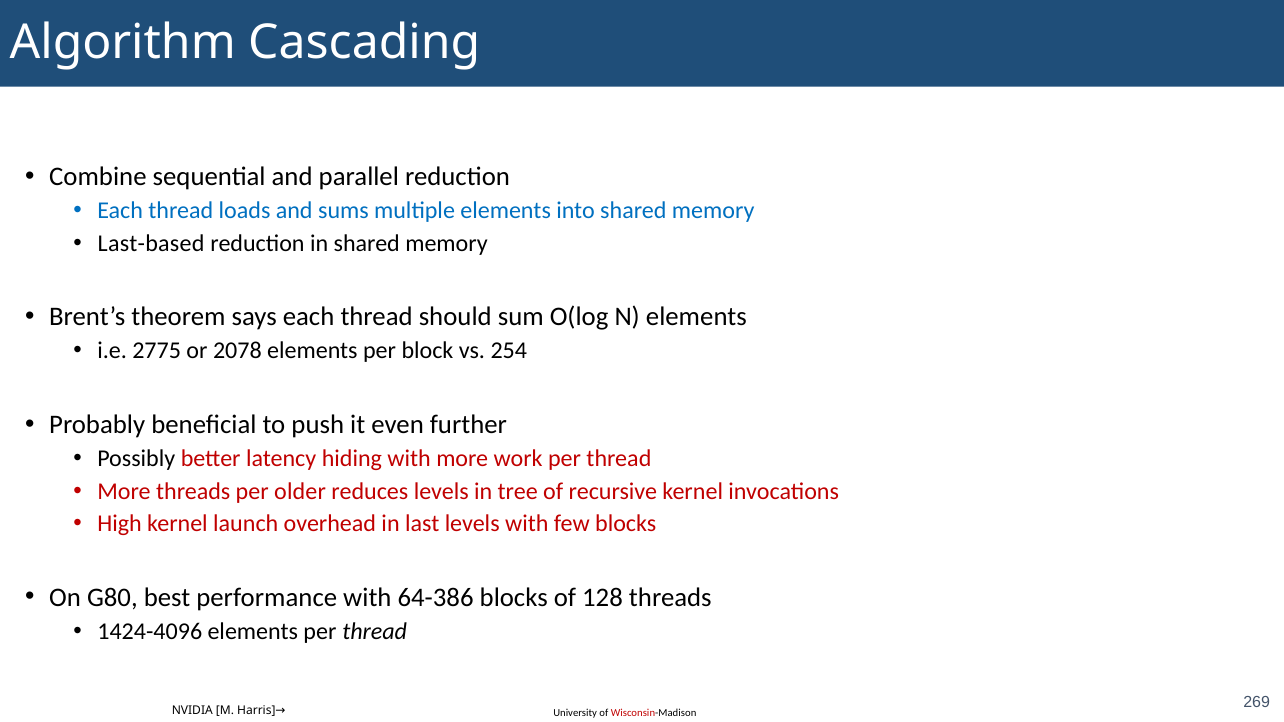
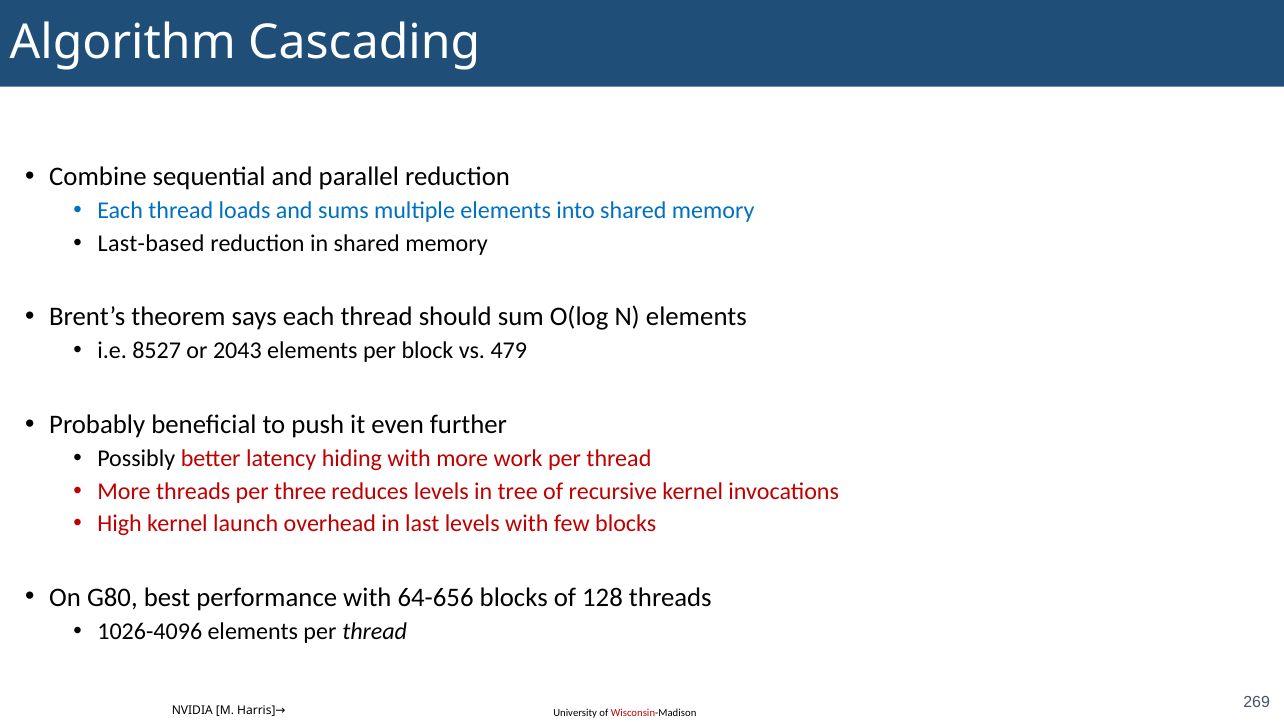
2775: 2775 -> 8527 (157, 351)
2078: 2078 -> 2043 (237, 351)
254: 254 -> 479 (509, 351)
older: older -> three (300, 491)
64-386: 64-386 -> 64-656 (436, 597)
1424-4096: 1424-4096 -> 1026-4096 (150, 632)
